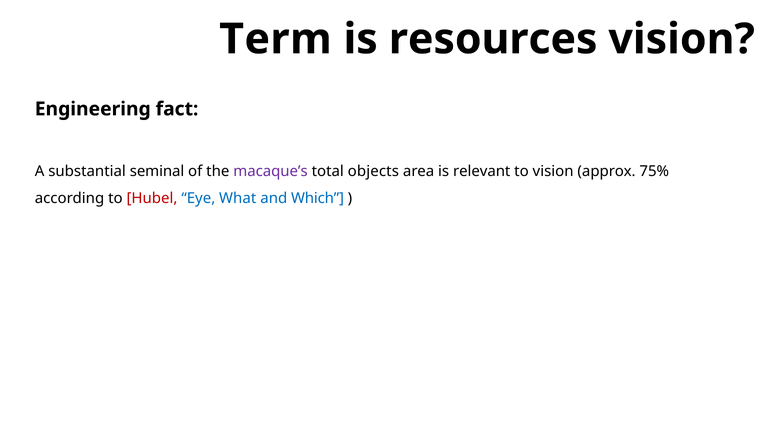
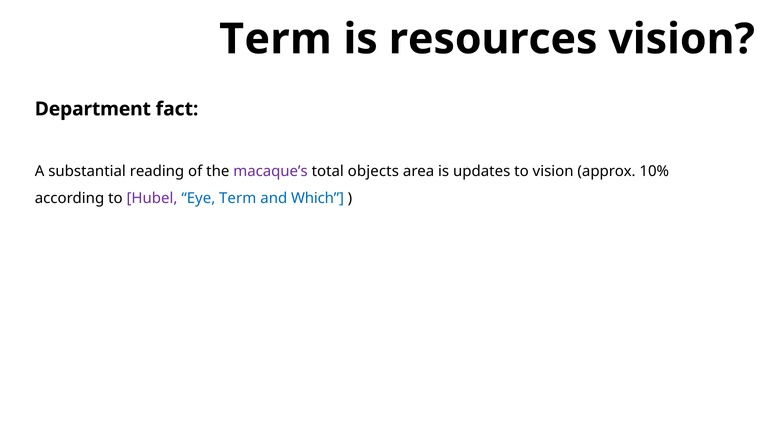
Engineering: Engineering -> Department (93, 109)
seminal: seminal -> reading (157, 171)
relevant: relevant -> updates (482, 171)
75%: 75% -> 10% (654, 171)
Hubel colour: red -> purple (152, 198)
Eye What: What -> Term (238, 198)
